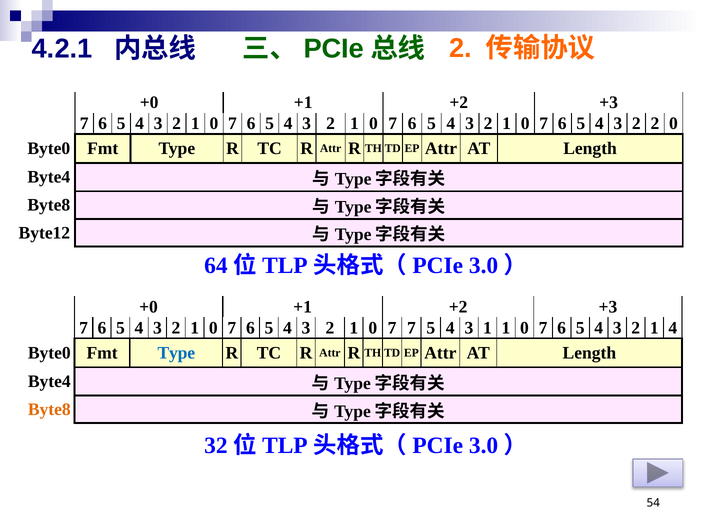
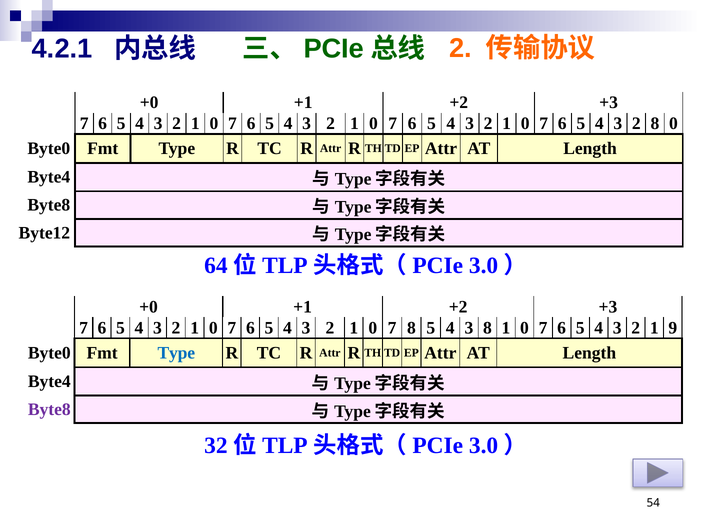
2 2: 2 -> 8 (655, 124)
7 7: 7 -> 8 (411, 328)
3 1: 1 -> 8 (487, 328)
1 4: 4 -> 9 (673, 328)
Byte8 colour: orange -> purple (49, 410)
